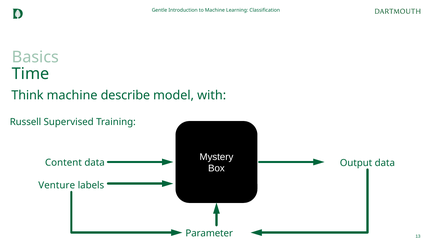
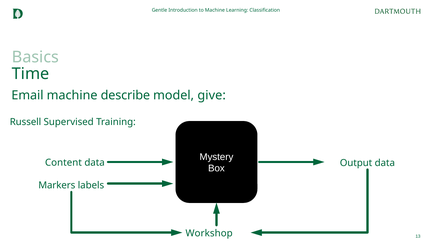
Think: Think -> Email (27, 95)
with: with -> give (212, 95)
Venture: Venture -> Markers (57, 185)
Parameter: Parameter -> Workshop (209, 233)
